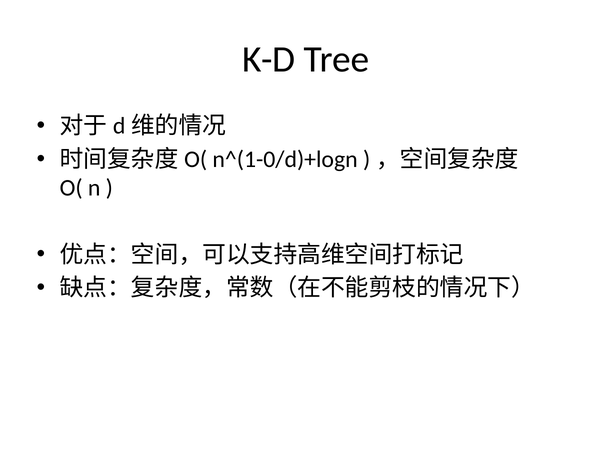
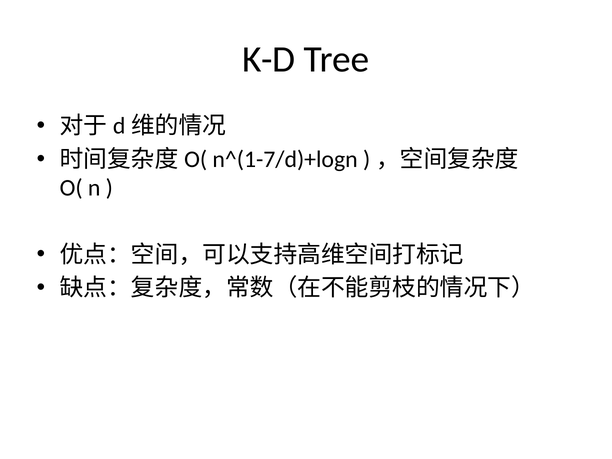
n^(1-0/d)+logn: n^(1-0/d)+logn -> n^(1-7/d)+logn (285, 159)
